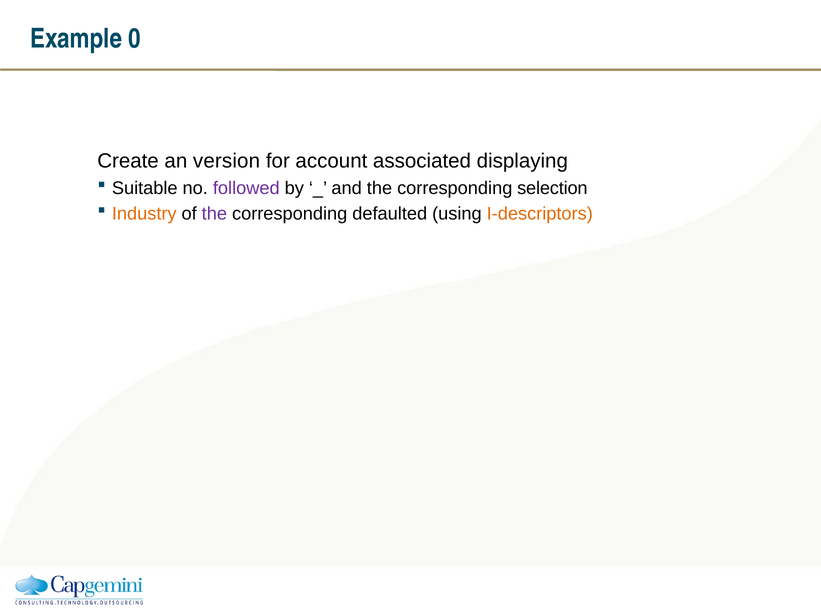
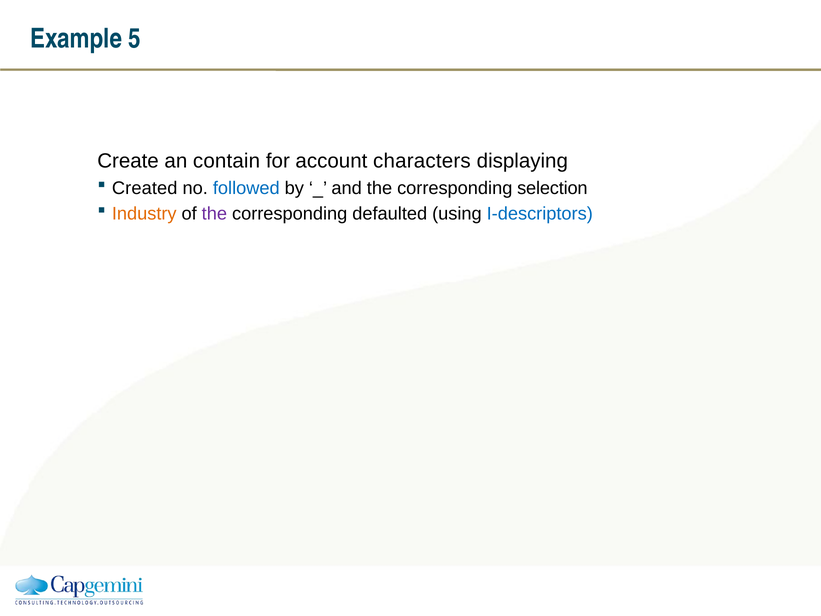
0: 0 -> 5 (135, 39)
version: version -> contain (227, 161)
associated: associated -> characters (422, 161)
Suitable: Suitable -> Created (145, 188)
followed colour: purple -> blue (246, 188)
I-descriptors colour: orange -> blue (540, 214)
